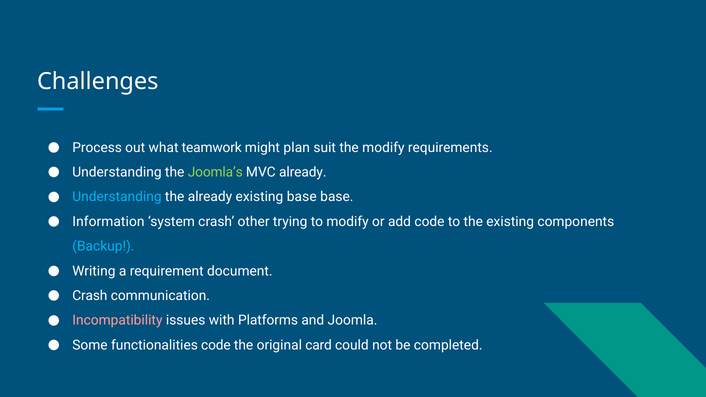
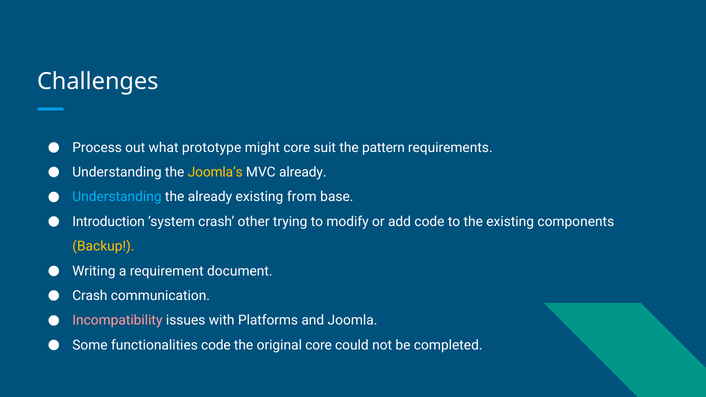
teamwork: teamwork -> prototype (212, 148)
might plan: plan -> core (297, 148)
the modify: modify -> pattern (383, 148)
Joomla’s colour: light green -> yellow (215, 172)
existing base: base -> from (302, 197)
Information: Information -> Introduction (109, 222)
Backup colour: light blue -> yellow (103, 246)
original card: card -> core (319, 345)
